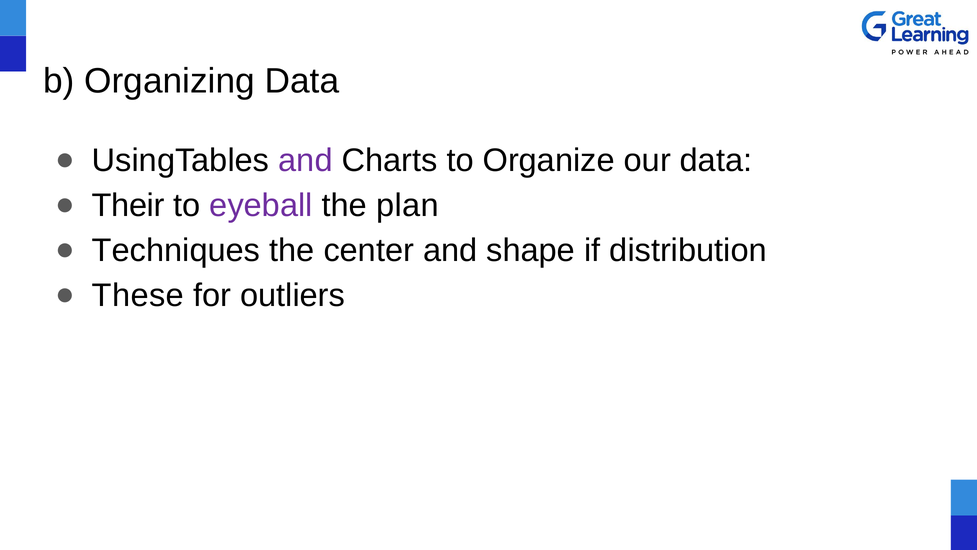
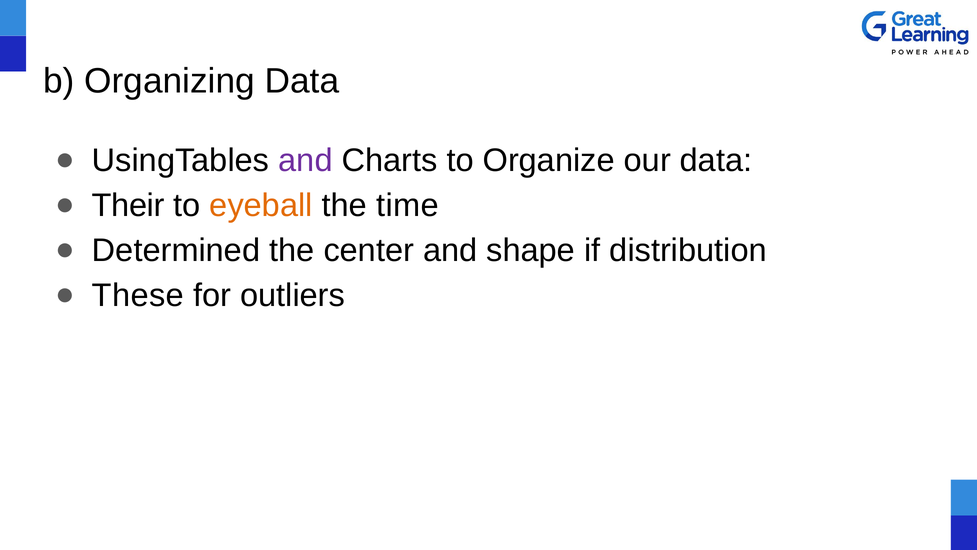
eyeball colour: purple -> orange (261, 205)
plan: plan -> time (407, 205)
Techniques: Techniques -> Determined (176, 250)
